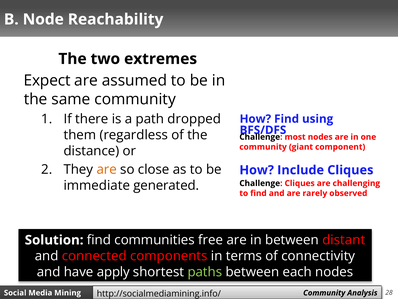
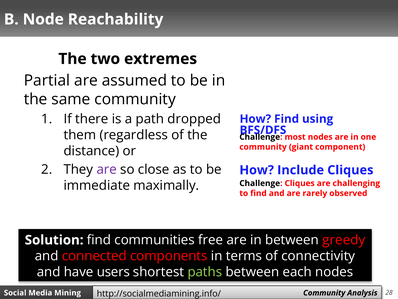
Expect: Expect -> Partial (47, 80)
are colour: orange -> purple (107, 169)
generated: generated -> maximally (166, 185)
distant: distant -> greedy (344, 240)
apply: apply -> users (113, 272)
